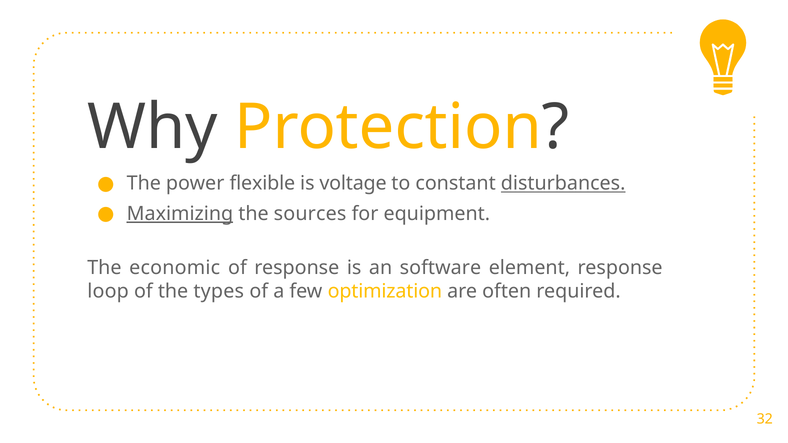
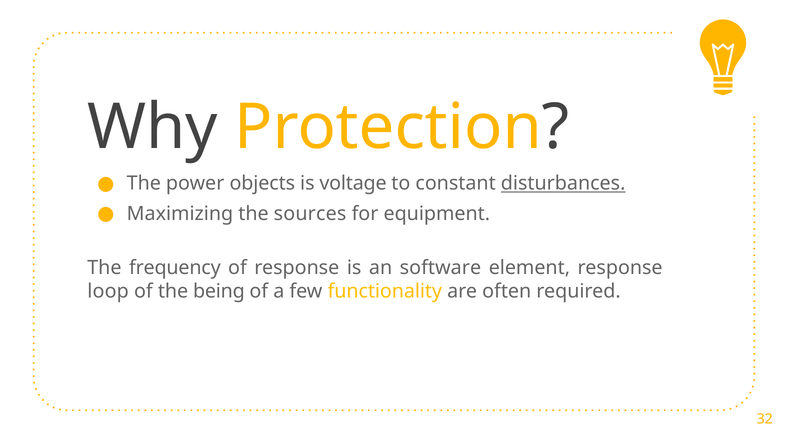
flexible: flexible -> objects (262, 184)
Maximizing underline: present -> none (180, 214)
economic: economic -> frequency (175, 268)
types: types -> being (219, 291)
optimization: optimization -> functionality (385, 291)
